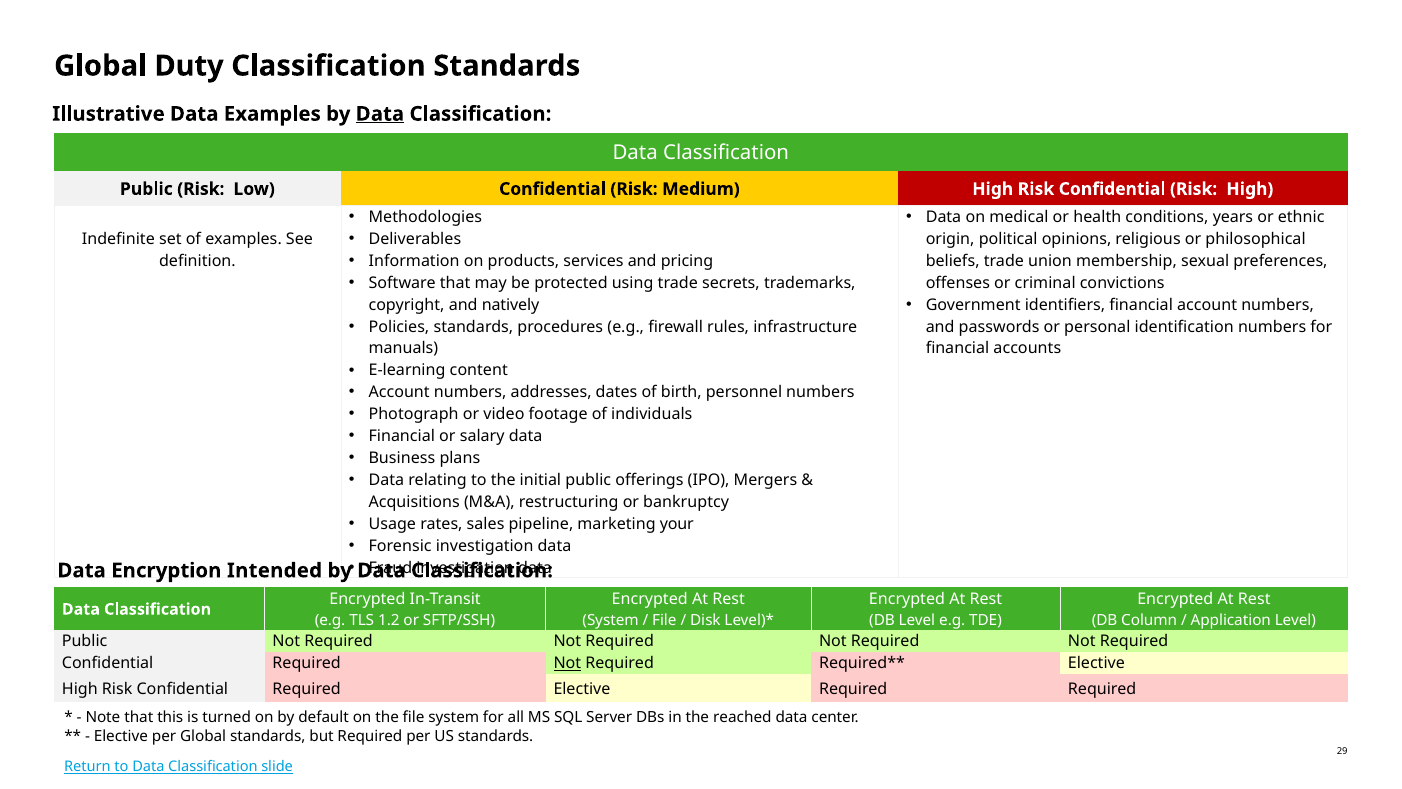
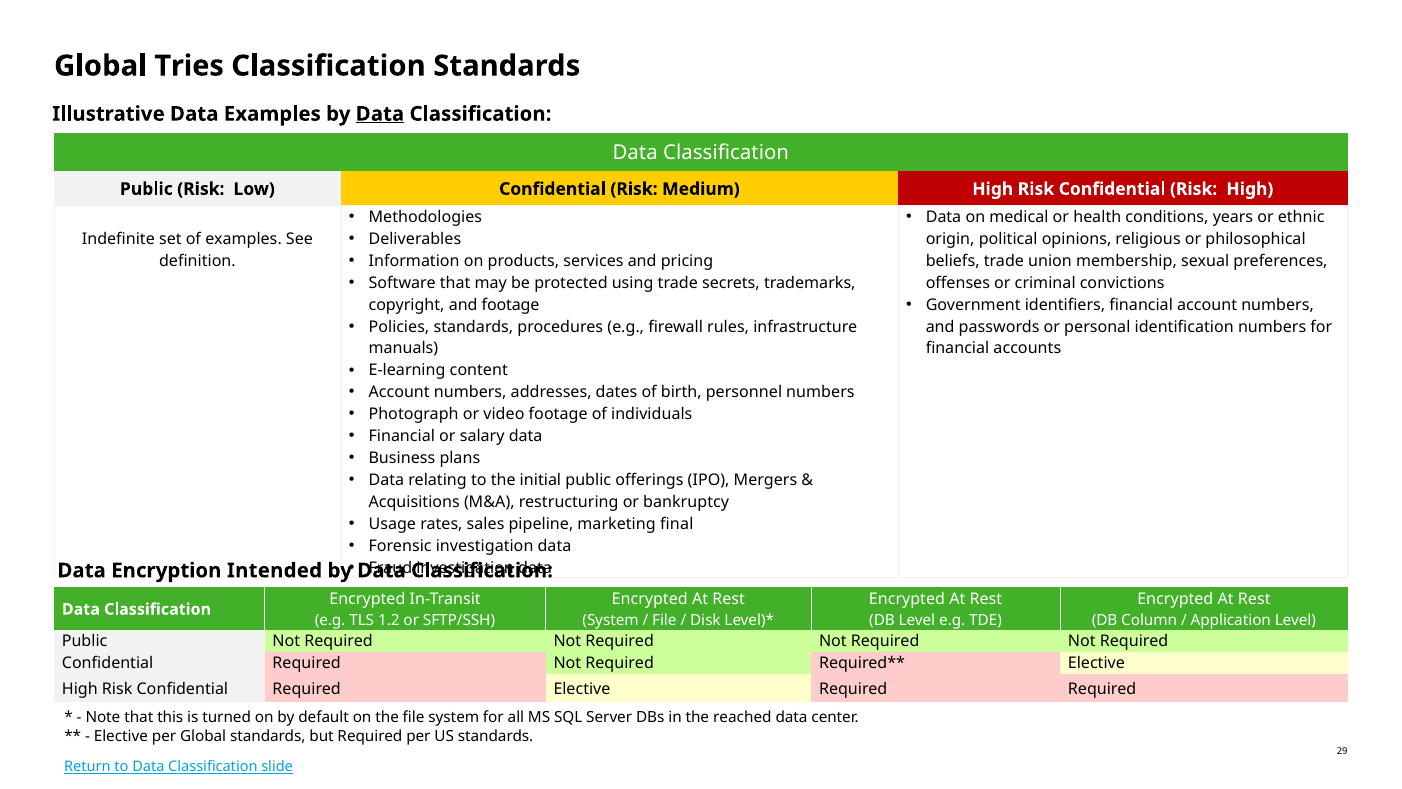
Duty: Duty -> Tries (189, 66)
and natively: natively -> footage (511, 305)
your: your -> final (677, 524)
Not underline: present -> none (567, 663)
